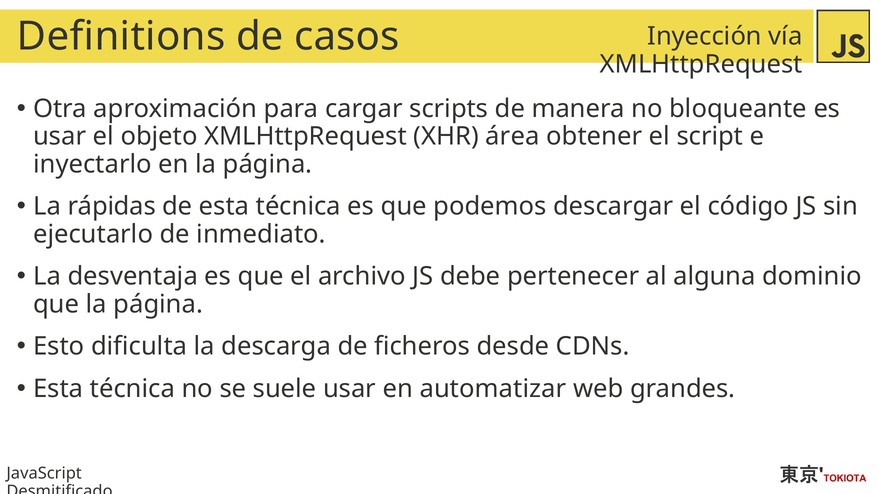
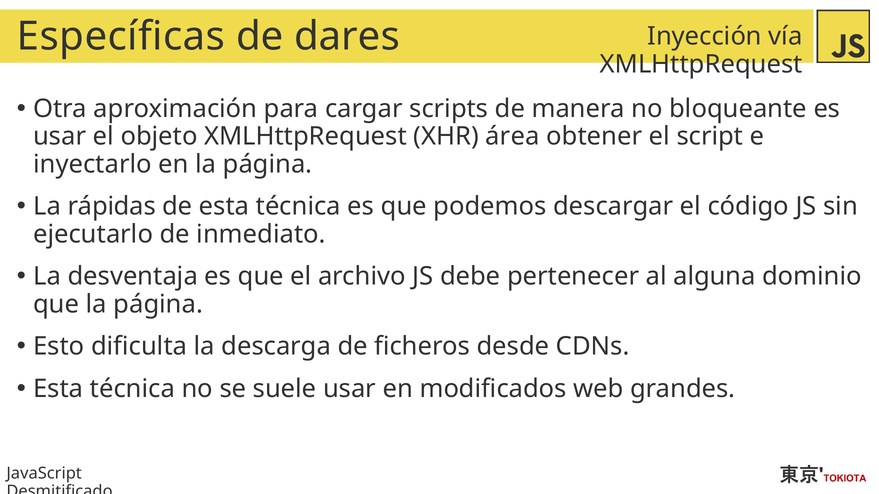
Definitions: Definitions -> Específicas (121, 37)
casos: casos -> dares (347, 37)
automatizar: automatizar -> modificados (493, 389)
